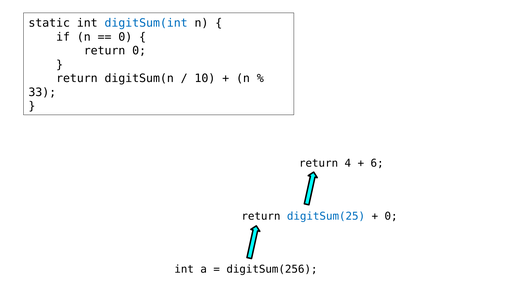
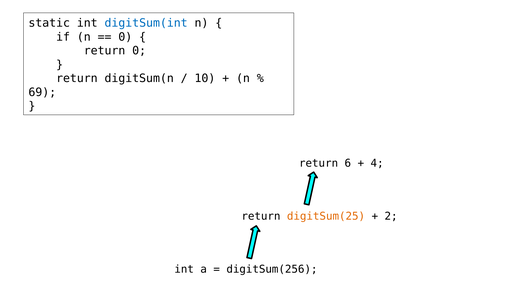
33: 33 -> 69 (42, 92)
4: 4 -> 6 (348, 163)
6: 6 -> 4 (377, 163)
digitSum(25 colour: blue -> orange (326, 216)
0: 0 -> 2 (391, 216)
